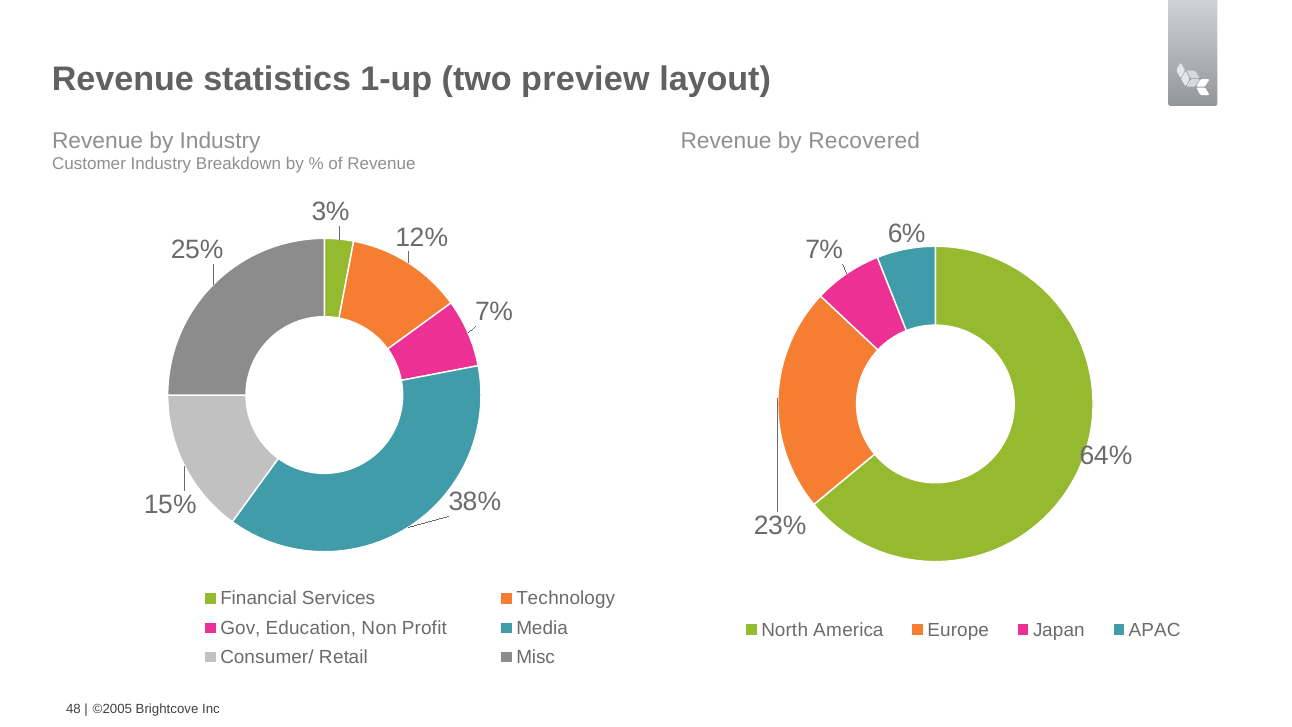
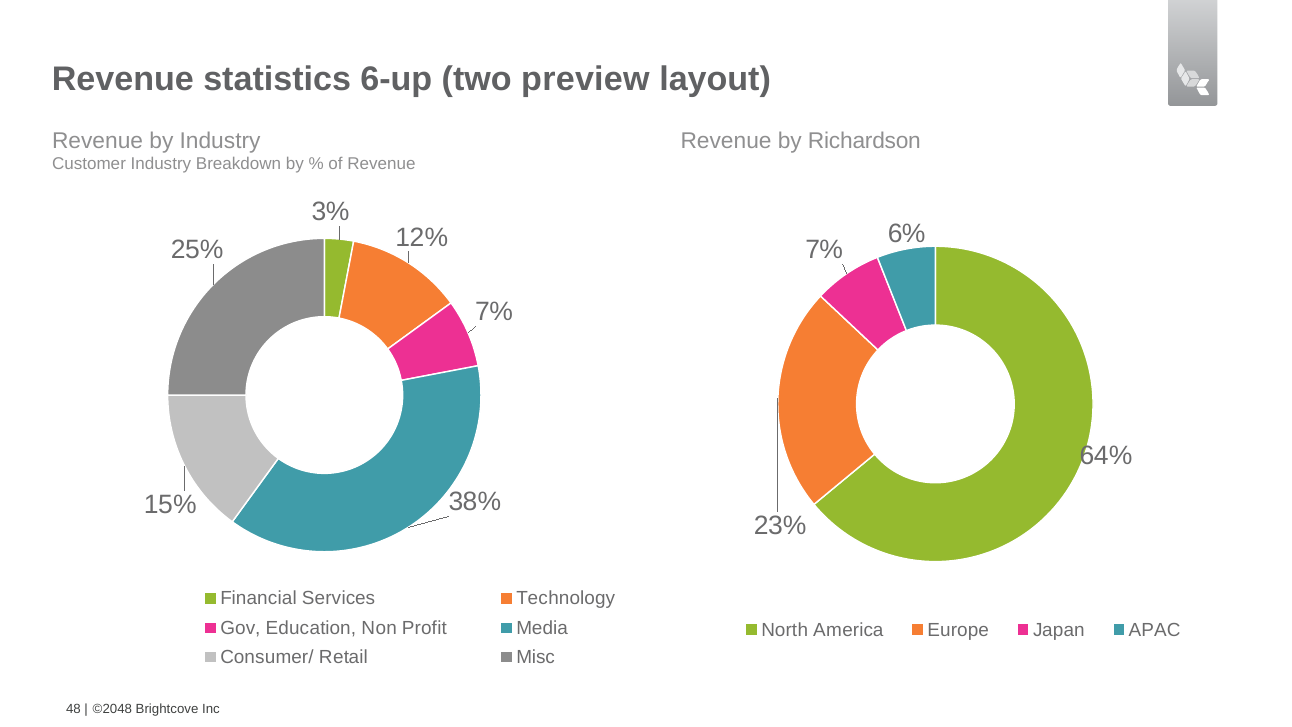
1-up: 1-up -> 6-up (396, 79)
Recovered: Recovered -> Richardson (864, 141)
©2005: ©2005 -> ©2048 (112, 709)
